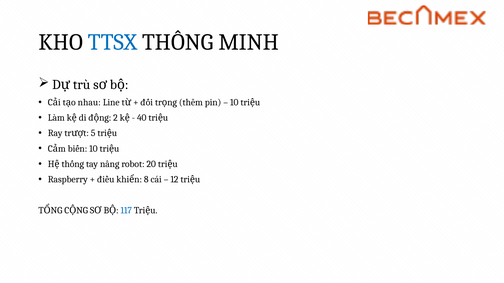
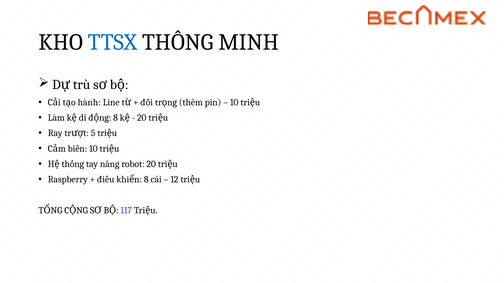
nhau: nhau -> hành (89, 102)
2: 2 -> 8 (116, 118)
40: 40 -> 20 (142, 118)
117 colour: blue -> purple (126, 211)
